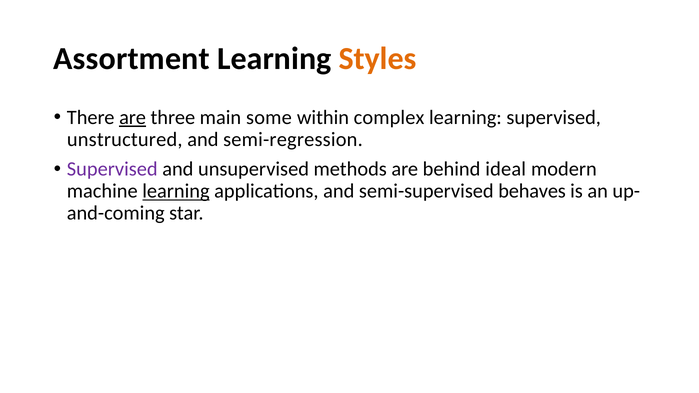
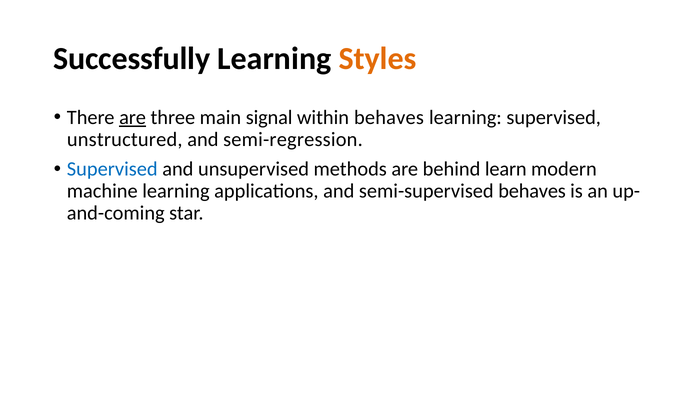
Assortment: Assortment -> Successfully (132, 59)
some: some -> signal (269, 117)
within complex: complex -> behaves (389, 117)
Supervised colour: purple -> blue (112, 169)
ideal: ideal -> learn (506, 169)
learning underline: present -> none (176, 191)
